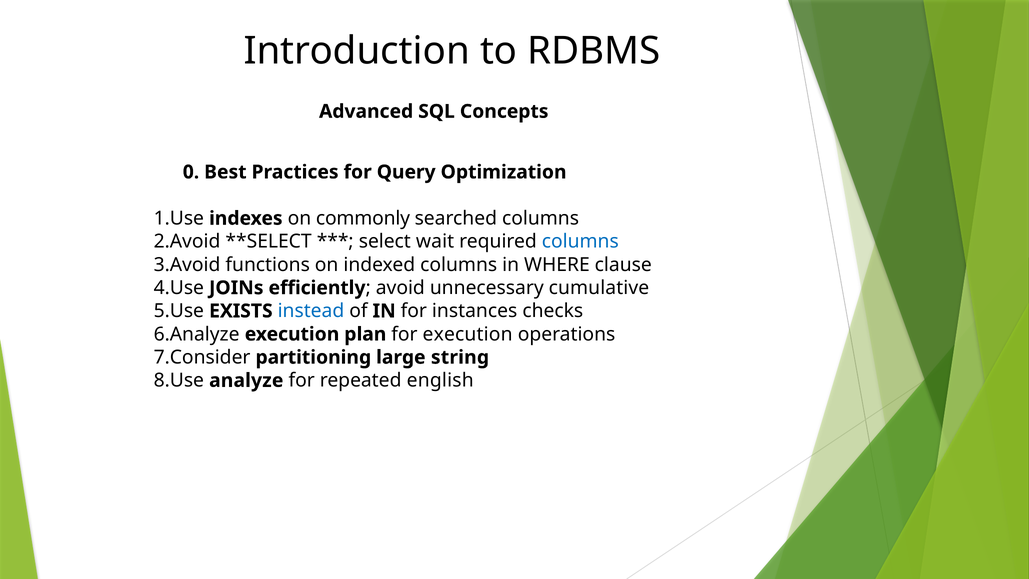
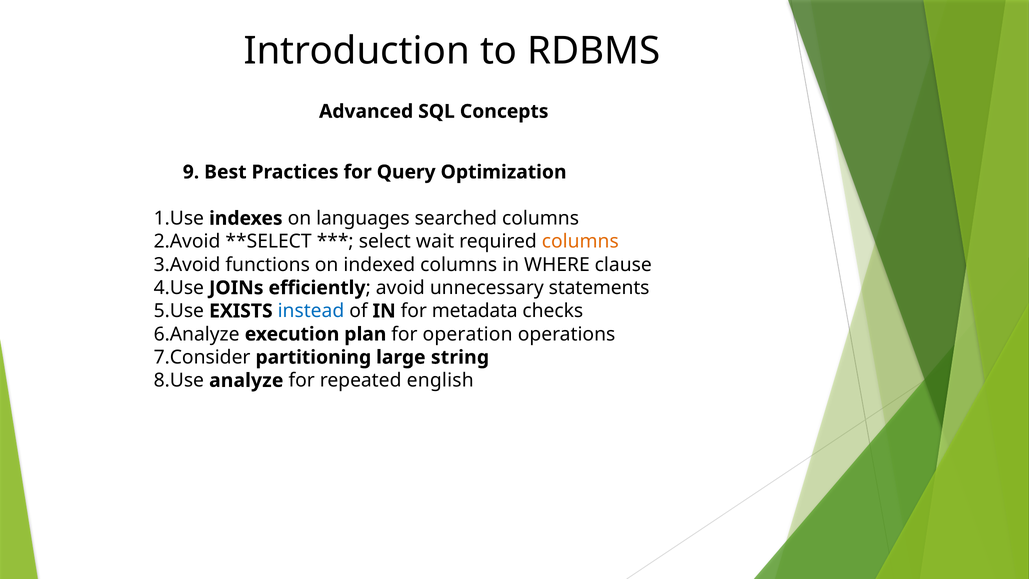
0: 0 -> 9 (191, 172)
commonly: commonly -> languages (363, 218)
columns colour: blue -> orange (580, 241)
cumulative: cumulative -> statements (599, 288)
instances: instances -> metadata (475, 311)
for execution: execution -> operation (468, 334)
